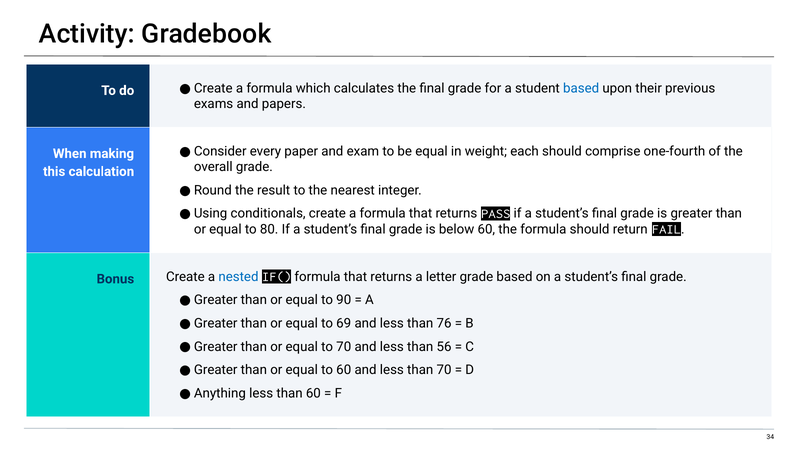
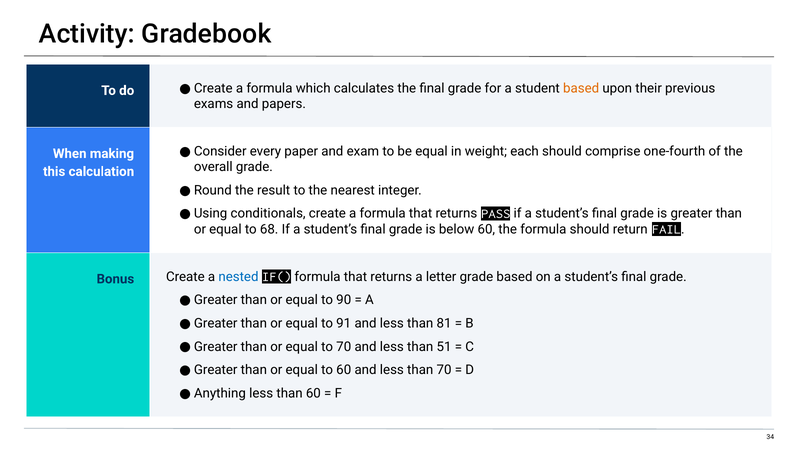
based colour: blue -> orange (581, 88)
80: 80 -> 68 (269, 229)
69: 69 -> 91 (344, 323)
76: 76 -> 81 (444, 323)
56: 56 -> 51 (444, 347)
